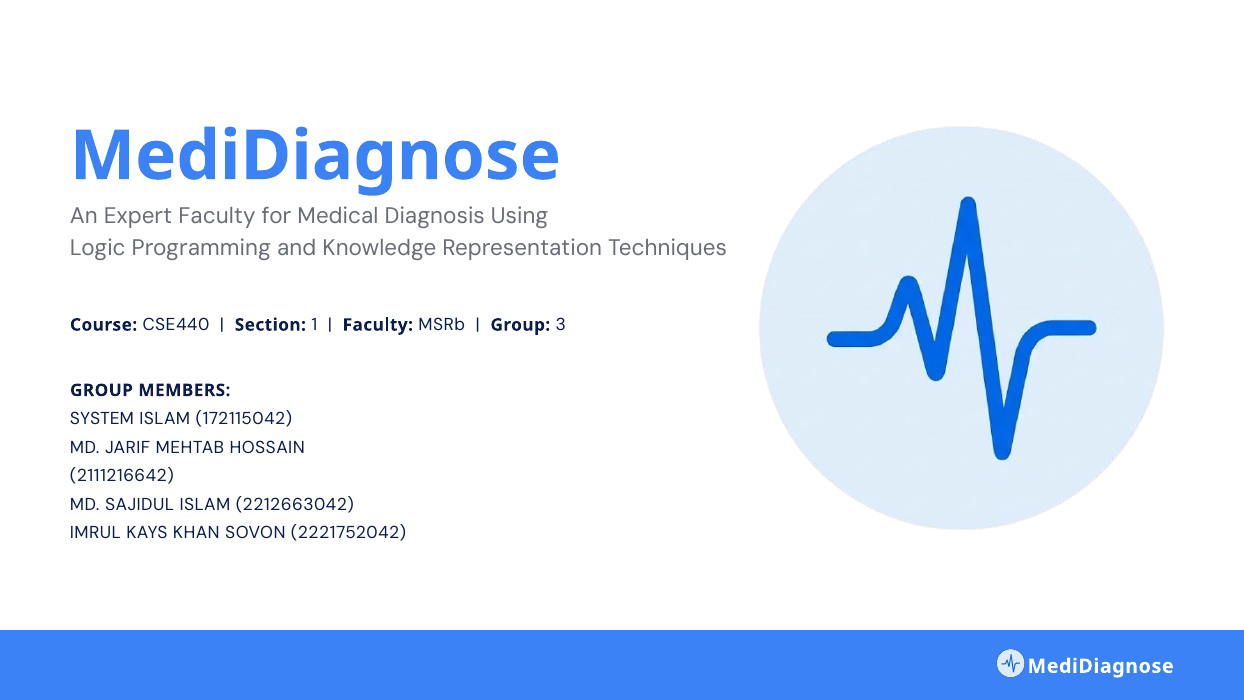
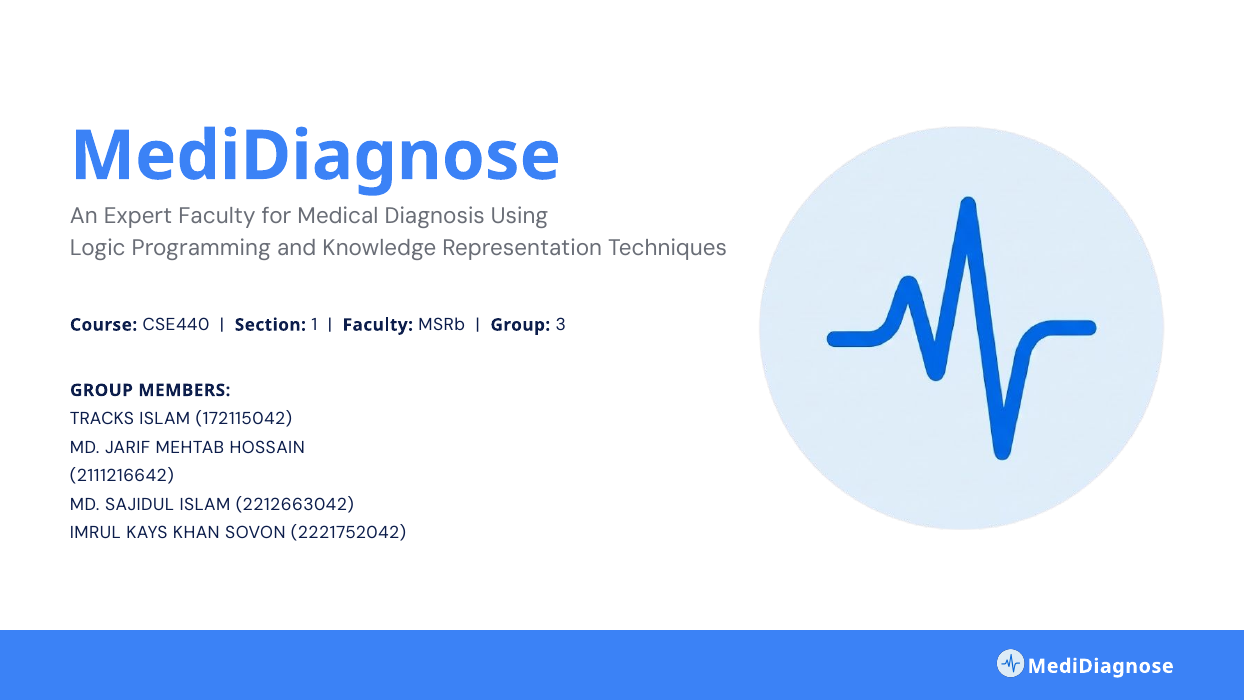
SYSTEM: SYSTEM -> TRACKS (102, 419)
